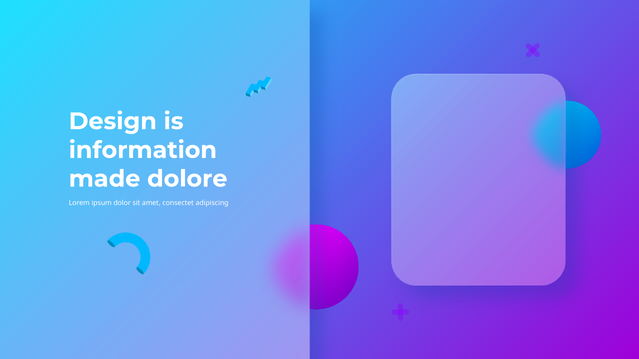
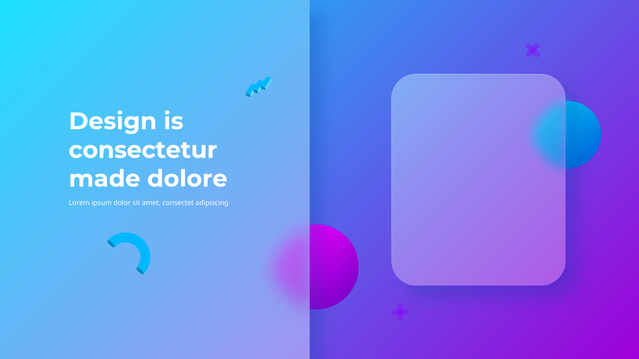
information: information -> consectetur (143, 150)
